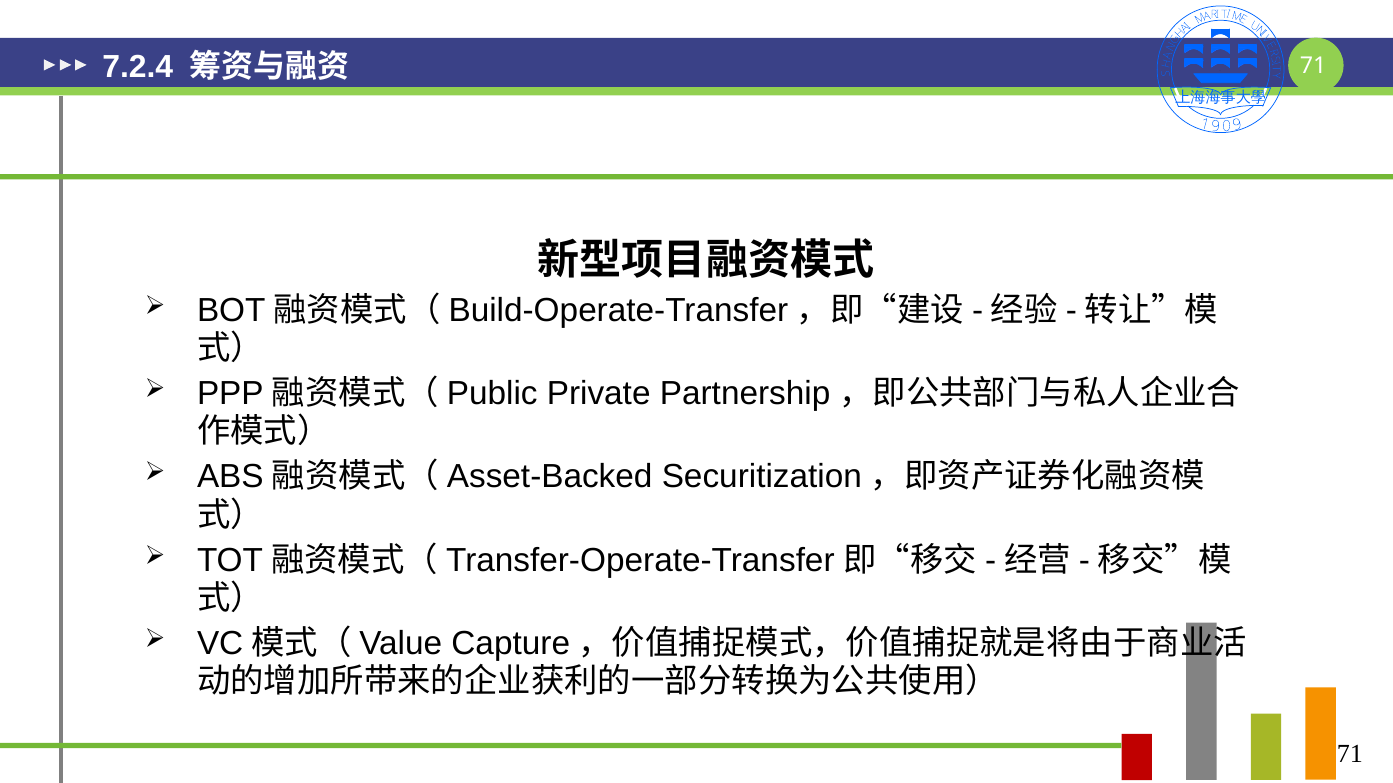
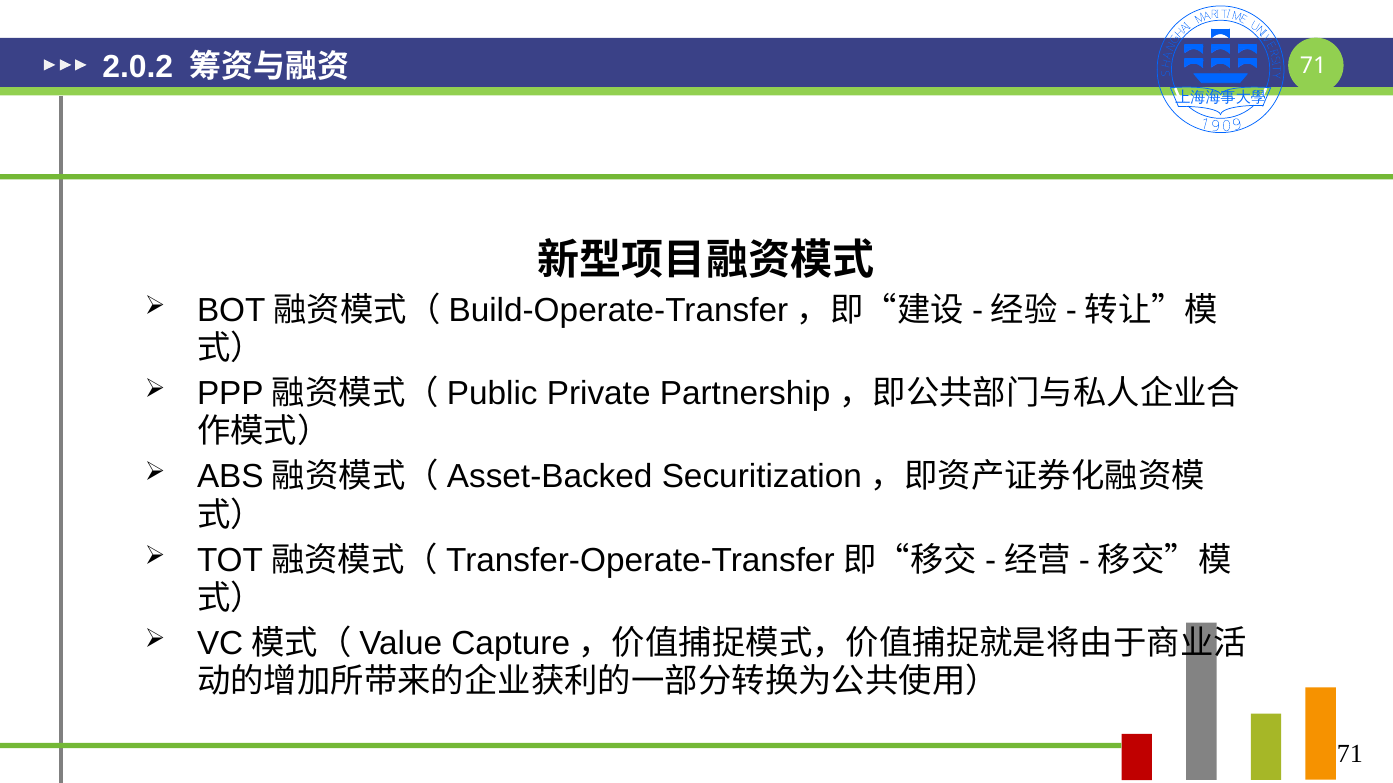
7.2.4: 7.2.4 -> 2.0.2 (138, 67)
